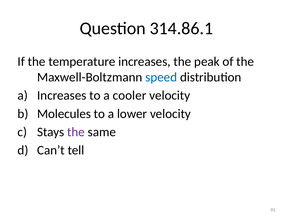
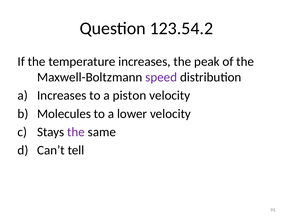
314.86.1: 314.86.1 -> 123.54.2 (181, 28)
speed colour: blue -> purple (161, 77)
cooler: cooler -> piston (129, 95)
